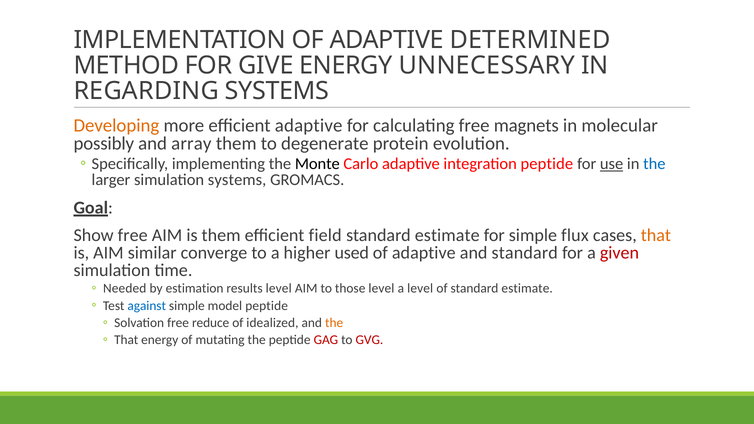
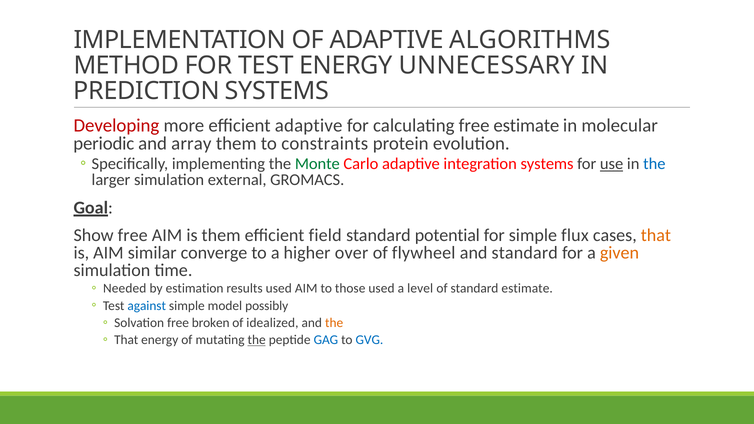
DETERMINED: DETERMINED -> ALGORITHMS (530, 40)
FOR GIVE: GIVE -> TEST (266, 66)
REGARDING: REGARDING -> PREDICTION (146, 91)
Developing colour: orange -> red (116, 125)
free magnets: magnets -> estimate (526, 125)
possibly: possibly -> periodic (104, 144)
degenerate: degenerate -> constraints (325, 144)
Monte colour: black -> green (317, 164)
integration peptide: peptide -> systems (547, 164)
simulation systems: systems -> external (237, 180)
estimate: estimate -> potential (447, 235)
used: used -> over (352, 253)
adaptive: adaptive -> flywheel (424, 253)
given colour: red -> orange (619, 253)
results level: level -> used (279, 289)
those level: level -> used (381, 289)
model peptide: peptide -> possibly (267, 306)
reduce: reduce -> broken (211, 323)
the underline: none -> present (257, 340)
GAG colour: red -> blue (326, 340)
GVG colour: red -> blue (369, 340)
